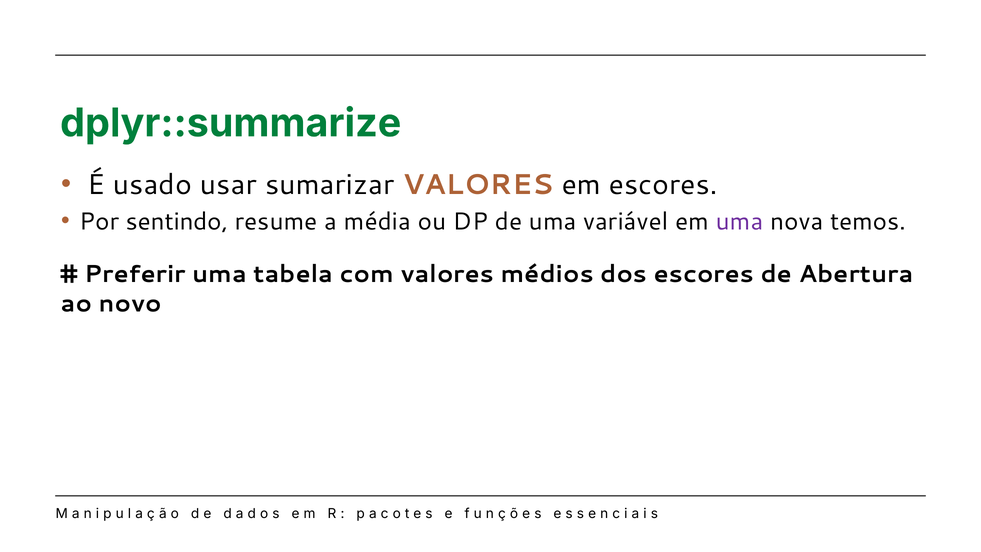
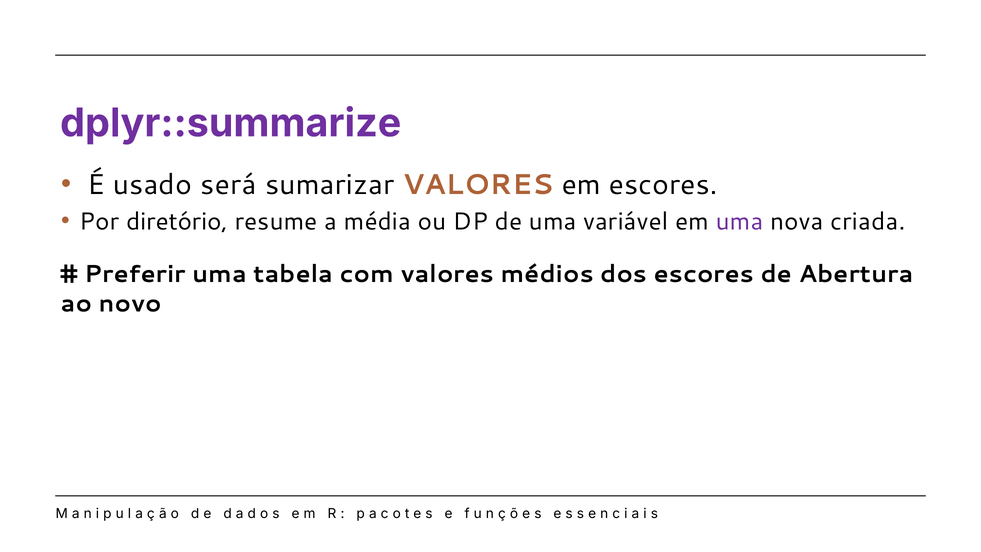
dplyr::summarize colour: green -> purple (231, 123)
usar: usar -> será (228, 185)
sentindo: sentindo -> diretório (177, 221)
temos: temos -> criada (868, 221)
